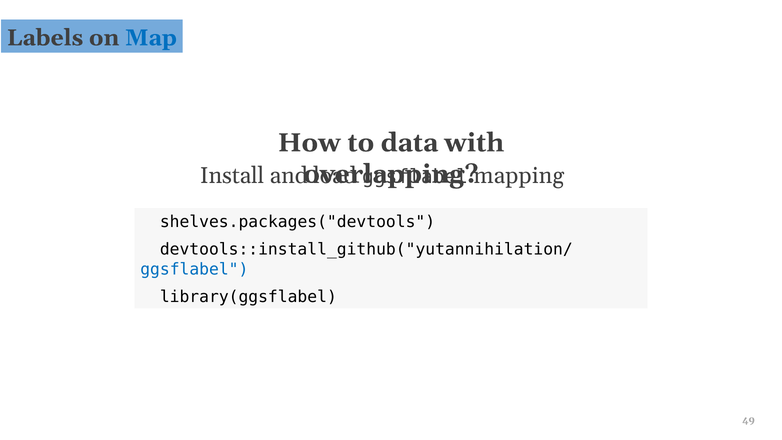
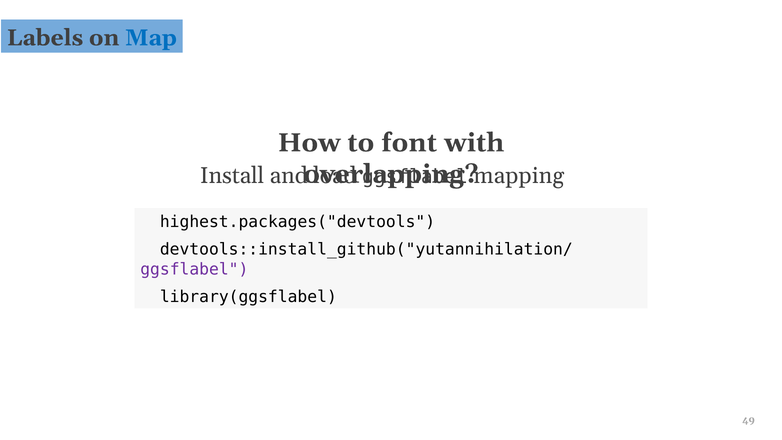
data: data -> font (409, 143)
shelves.packages("devtools: shelves.packages("devtools -> highest.packages("devtools (297, 222)
ggsflabel colour: blue -> purple (194, 269)
